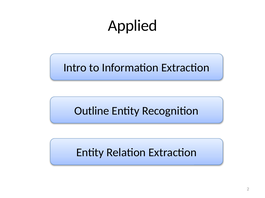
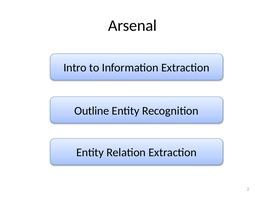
Applied: Applied -> Arsenal (133, 26)
